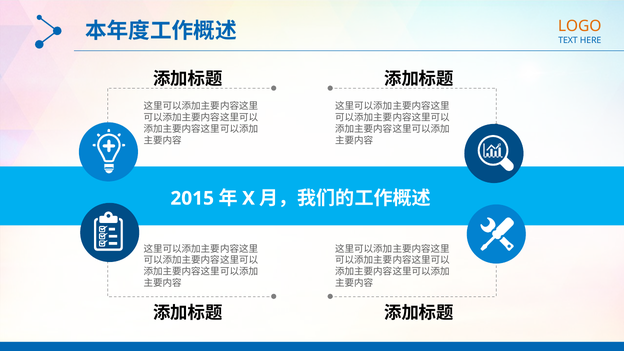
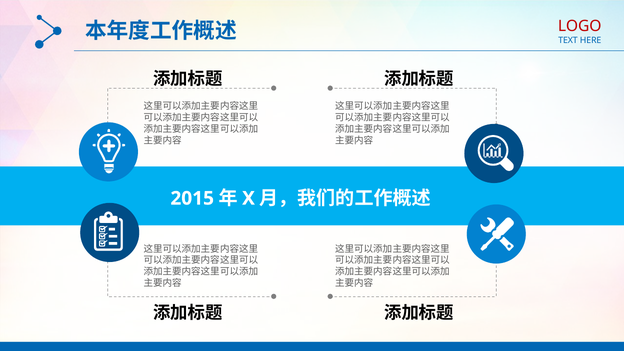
LOGO colour: orange -> red (580, 26)
